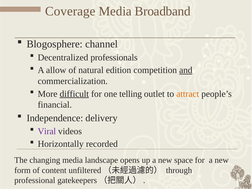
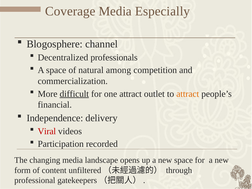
Broadband: Broadband -> Especially (163, 11)
A allow: allow -> space (56, 70)
edition: edition -> among (119, 70)
and underline: present -> none (186, 70)
one telling: telling -> attract (131, 94)
Viral colour: purple -> red (47, 131)
Horizontally: Horizontally -> Participation (61, 144)
